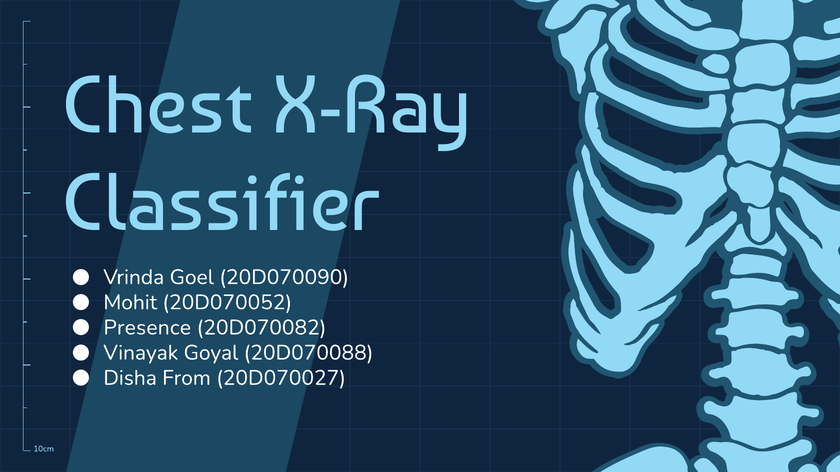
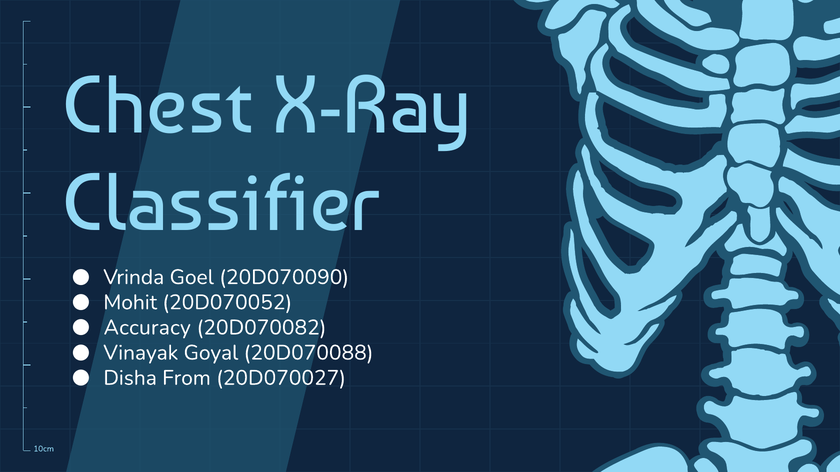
Presence: Presence -> Accuracy (147, 328)
